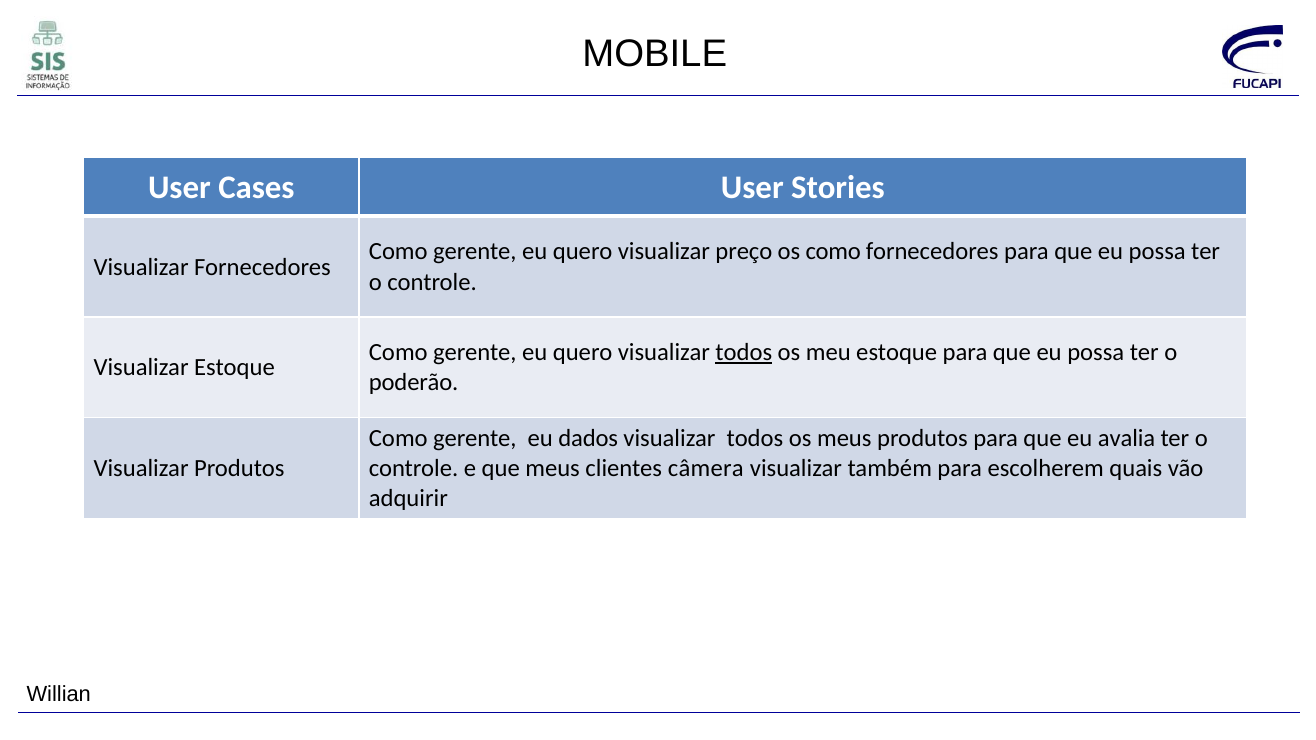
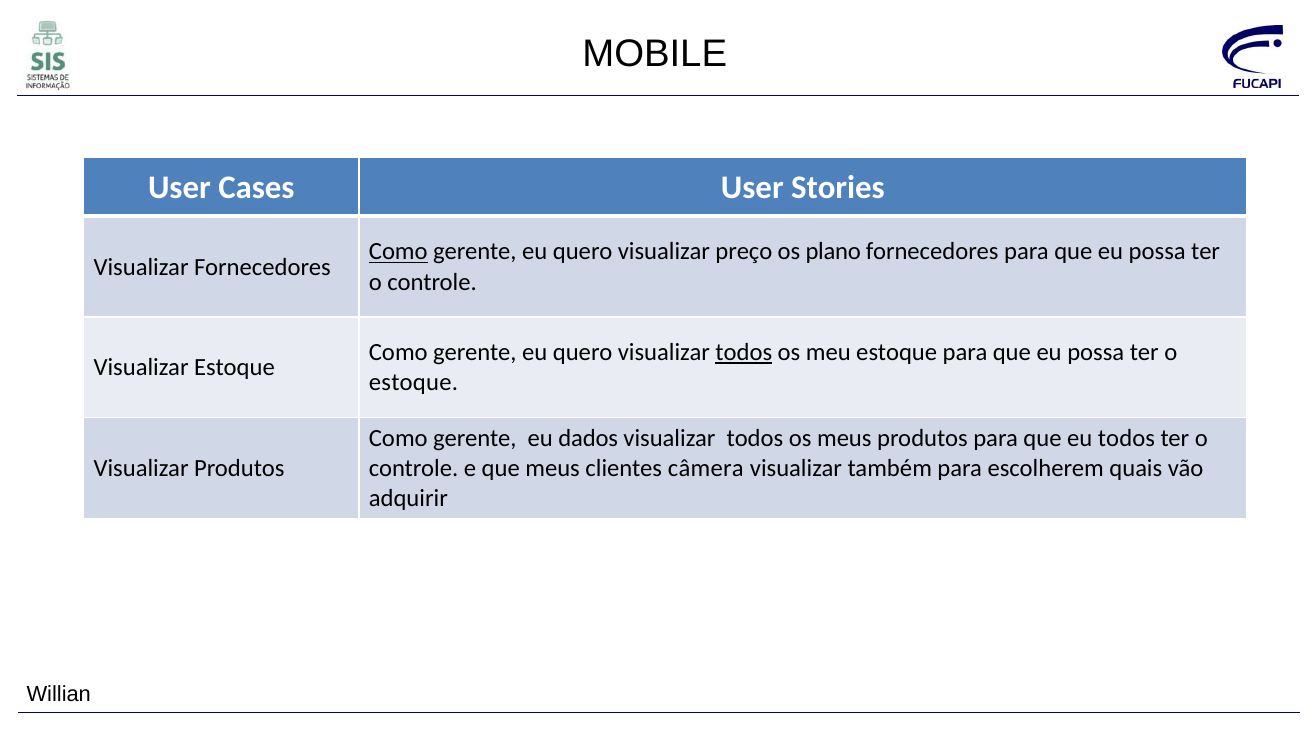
Como underline: none -> present (398, 252)
os como: como -> plano (833, 252)
poderão: poderão -> estoque (413, 383)
eu avalia: avalia -> todos (1126, 438)
